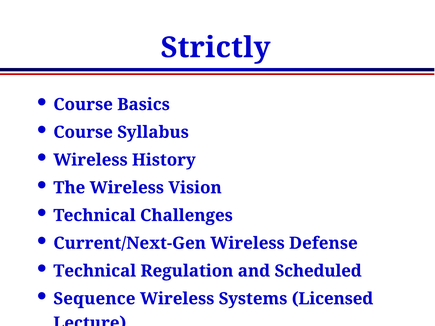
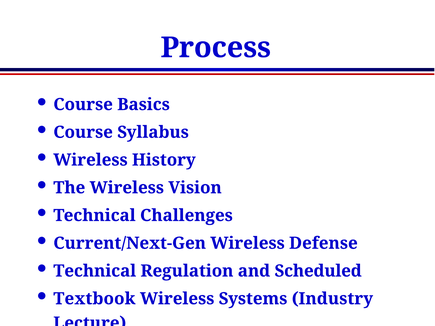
Strictly: Strictly -> Process (216, 48)
Sequence: Sequence -> Textbook (94, 299)
Licensed: Licensed -> Industry (332, 299)
